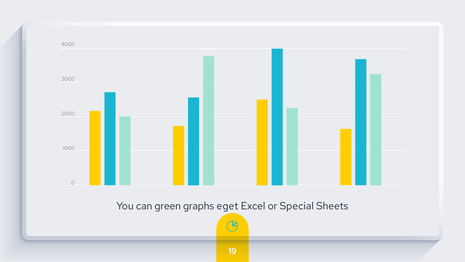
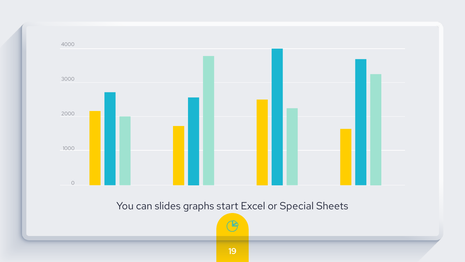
green: green -> slides (168, 206)
eget: eget -> start (227, 206)
